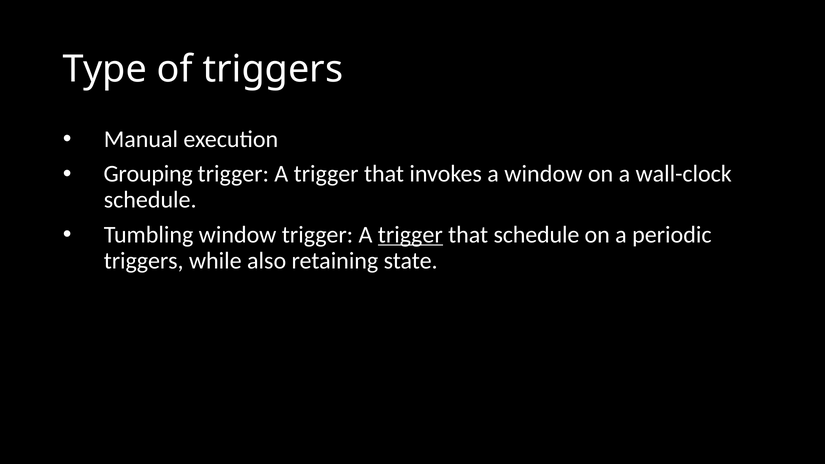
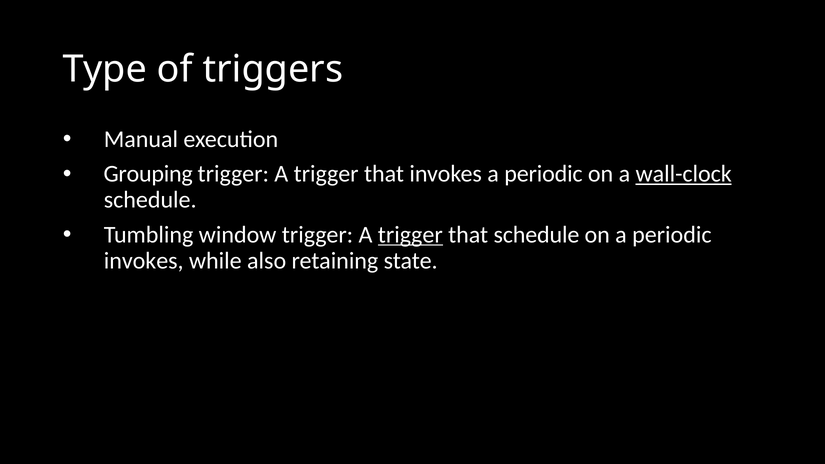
invokes a window: window -> periodic (543, 174)
wall-clock underline: none -> present (684, 174)
triggers: triggers -> invokes (144, 261)
